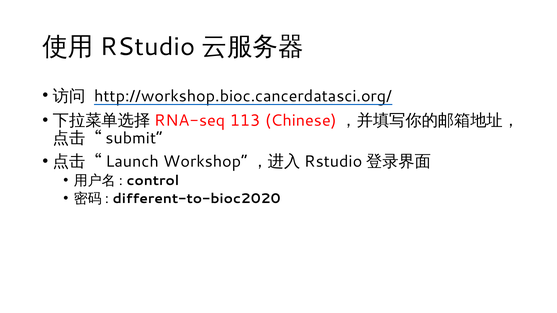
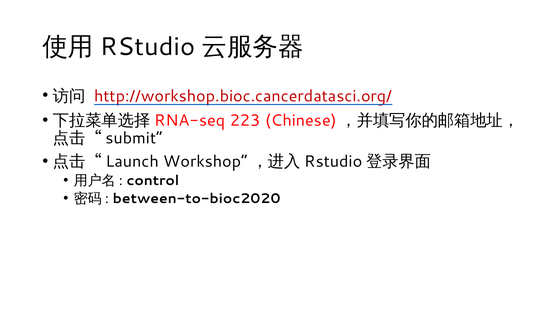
http://workshop.bioc.cancerdatasci.org/ colour: black -> red (243, 96)
113: 113 -> 223 (245, 121)
different-to-bioc2020: different-to-bioc2020 -> between-to-bioc2020 (197, 199)
